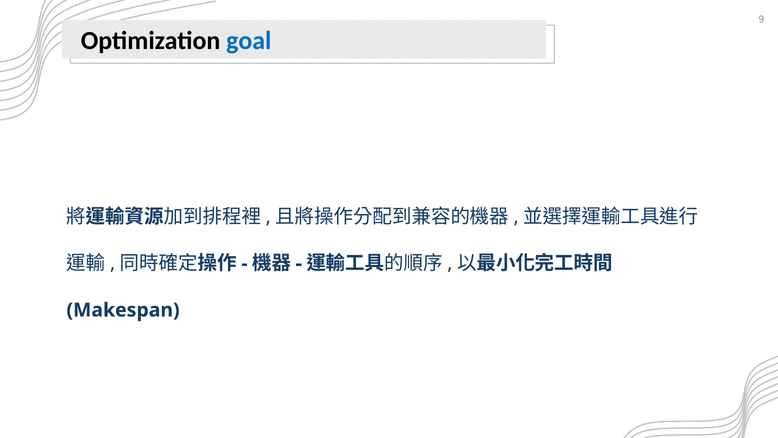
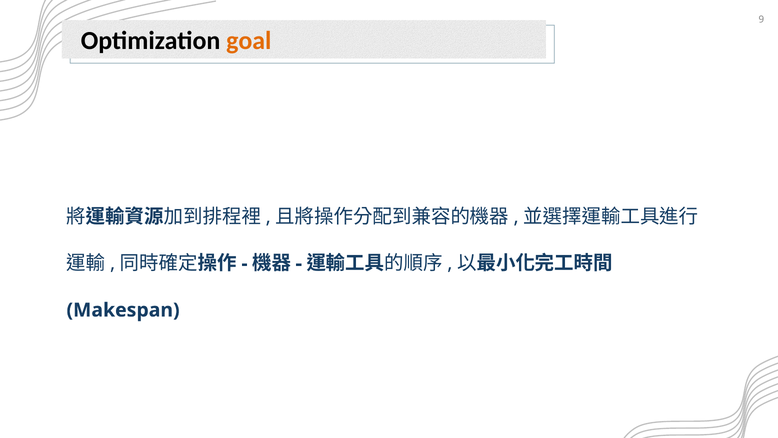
goal colour: blue -> orange (249, 41)
